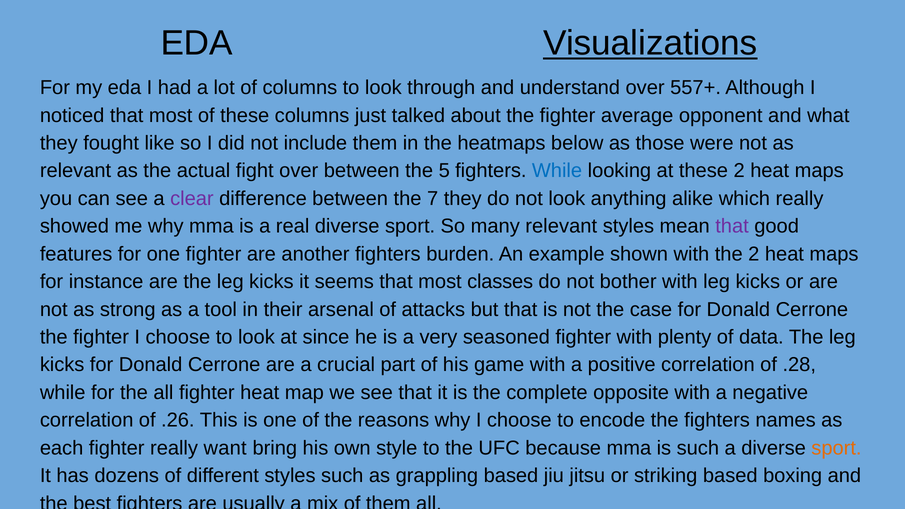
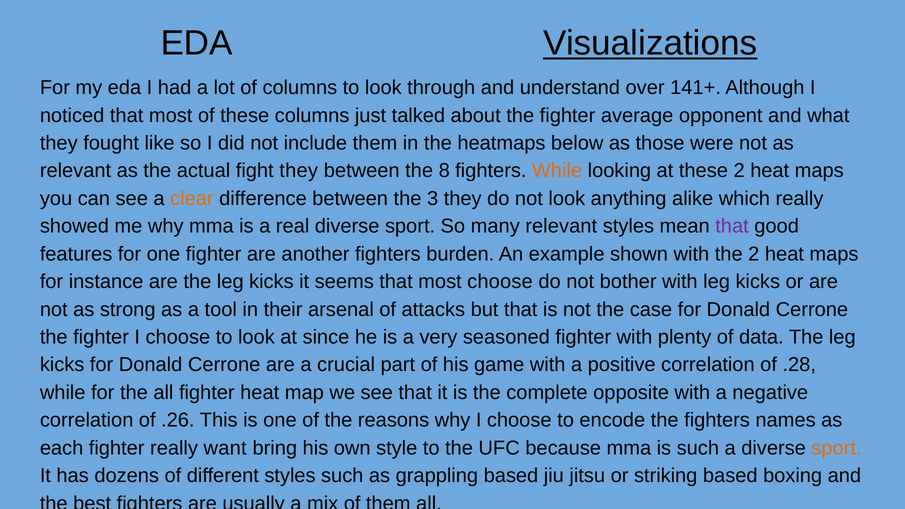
557+: 557+ -> 141+ (696, 88)
fight over: over -> they (299, 171)
5: 5 -> 8 (444, 171)
While colour: blue -> orange (557, 171)
clear colour: purple -> orange (192, 199)
7: 7 -> 3 (433, 199)
most classes: classes -> choose (500, 282)
